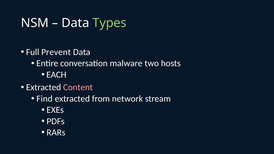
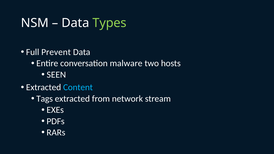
EACH: EACH -> SEEN (56, 75)
Content colour: pink -> light blue (78, 87)
Find: Find -> Tags (45, 99)
